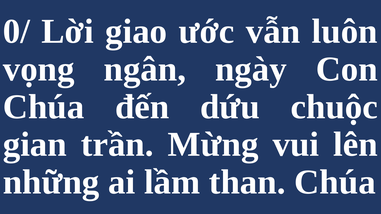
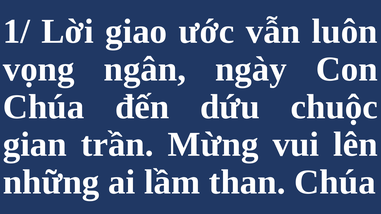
0/: 0/ -> 1/ (16, 32)
